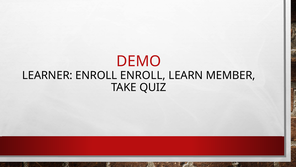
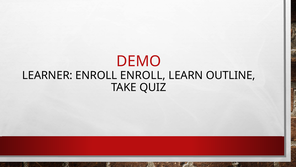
MEMBER: MEMBER -> OUTLINE (231, 75)
